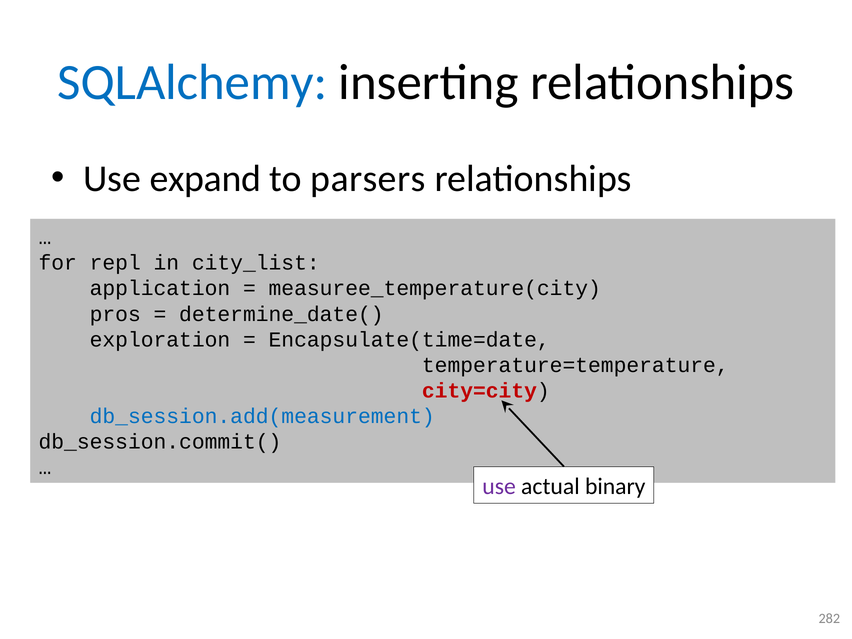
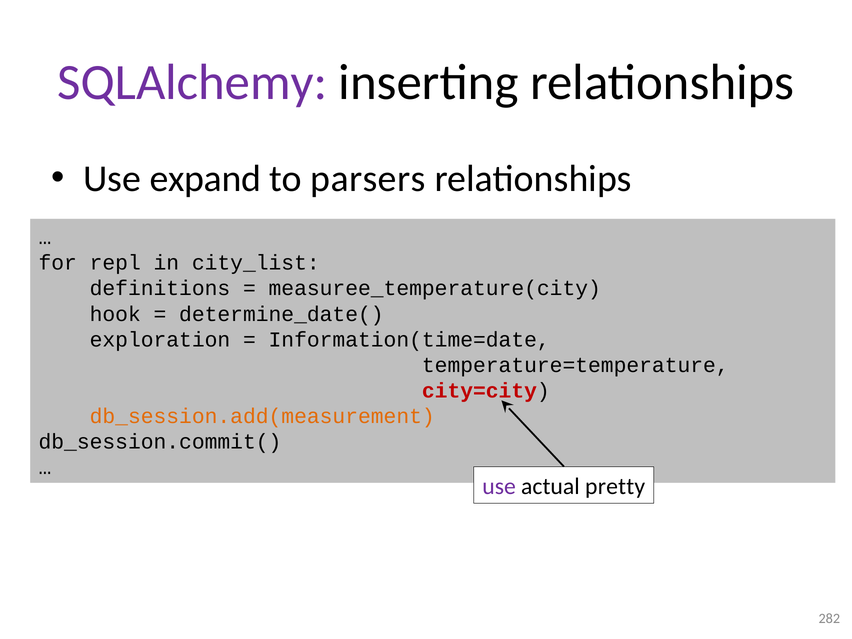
SQLAlchemy colour: blue -> purple (192, 82)
application: application -> definitions (160, 288)
pros: pros -> hook (115, 314)
Encapsulate(time=date: Encapsulate(time=date -> Information(time=date (409, 340)
db_session.add(measurement colour: blue -> orange (262, 416)
binary: binary -> pretty (615, 487)
